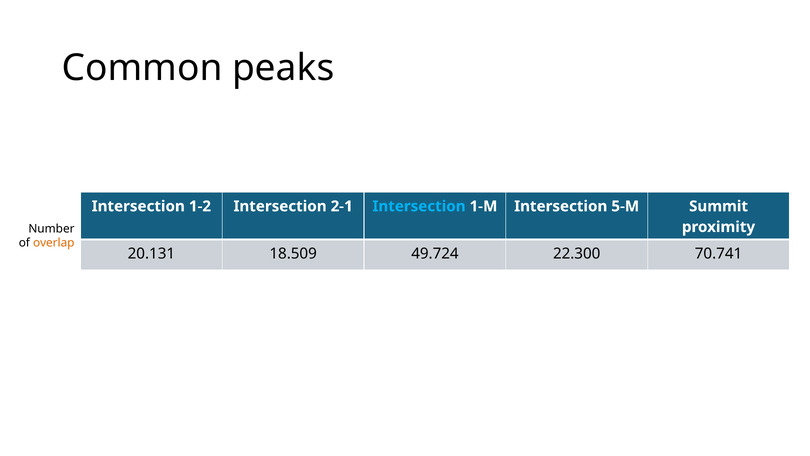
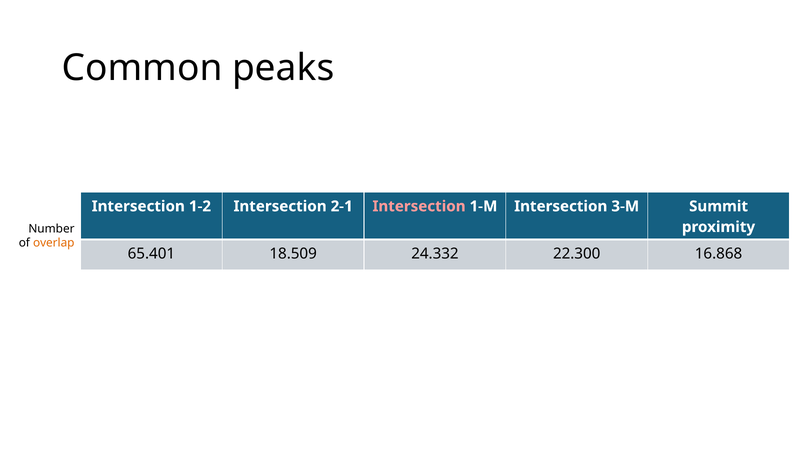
Intersection colour: light blue -> pink (419, 206)
5-M: 5-M -> 3-M (625, 206)
20.131: 20.131 -> 65.401 (151, 254)
49.724: 49.724 -> 24.332 (435, 254)
70.741: 70.741 -> 16.868 (719, 254)
